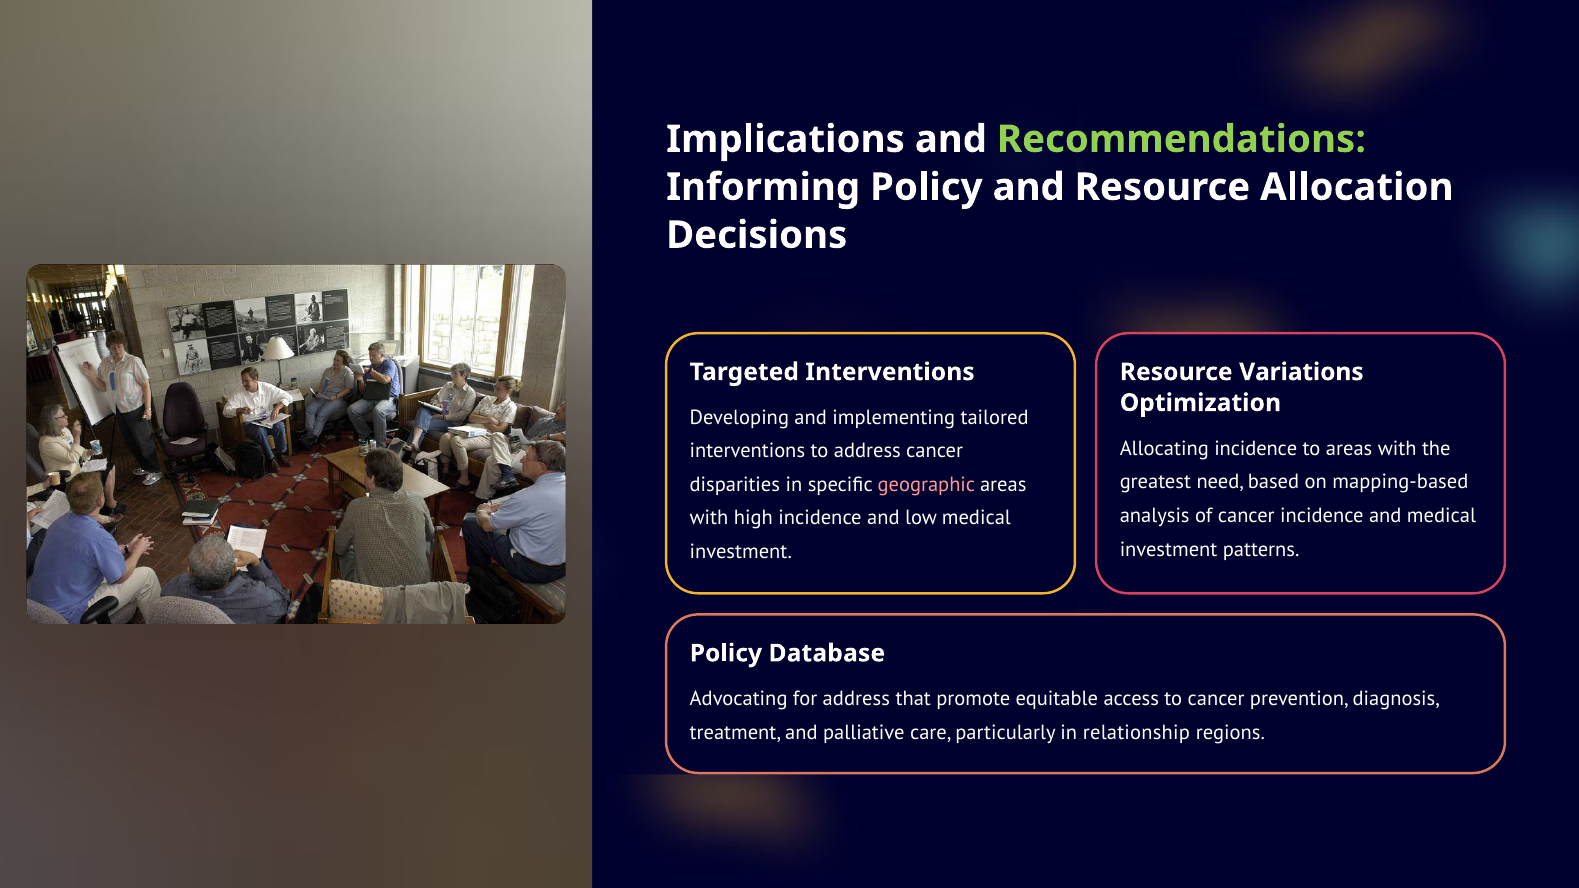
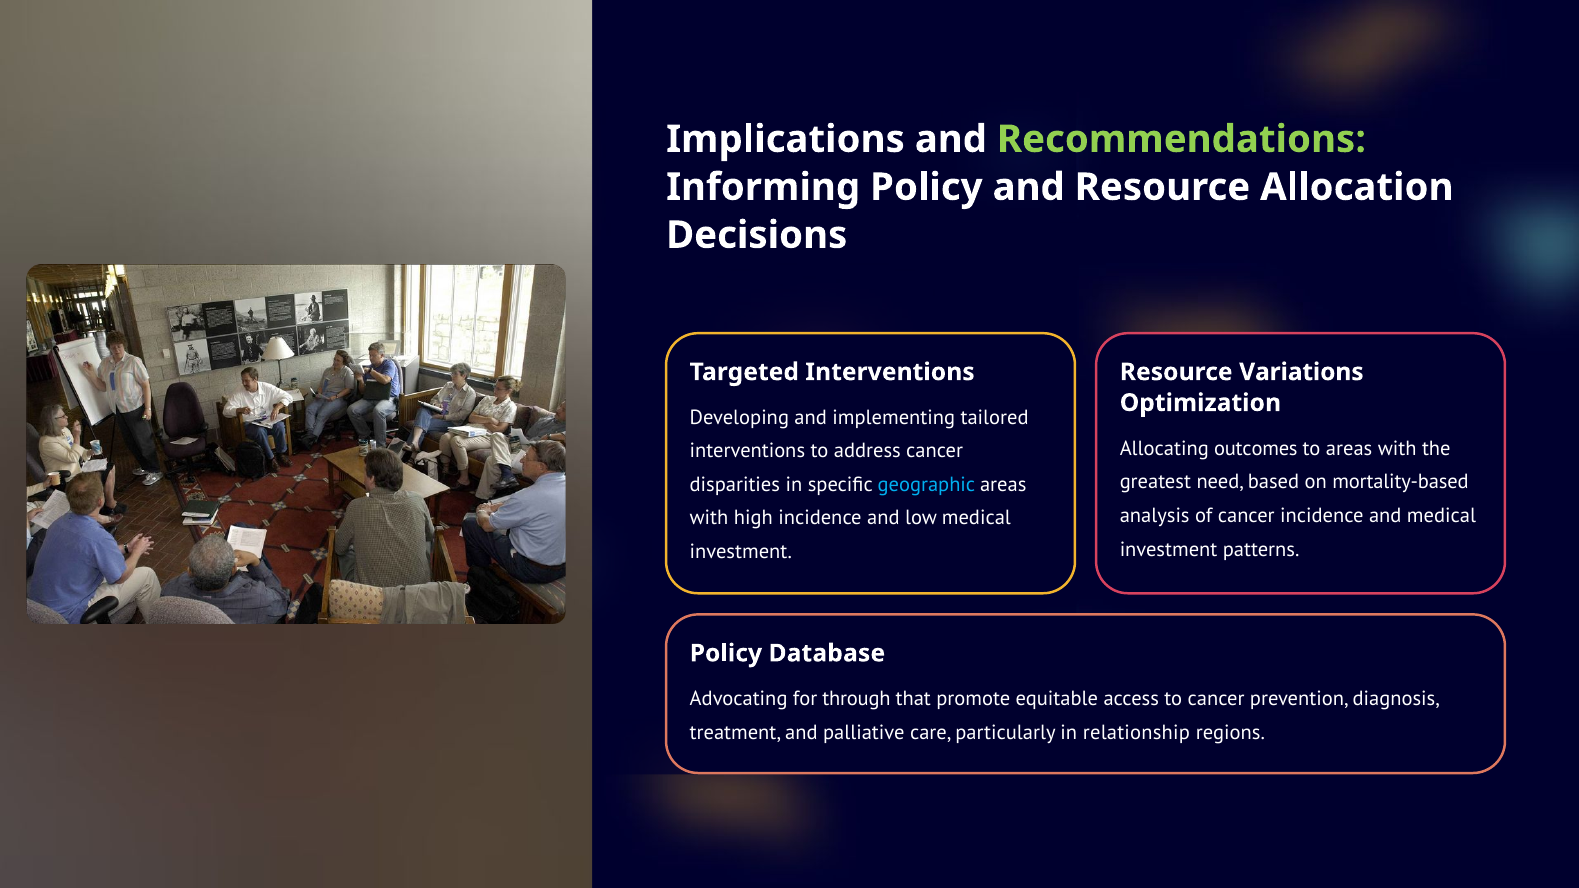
Allocating incidence: incidence -> outcomes (1256, 449)
mapping-based: mapping-based -> mortality-based (1401, 482)
geographic colour: pink -> light blue (926, 485)
for address: address -> through (857, 699)
